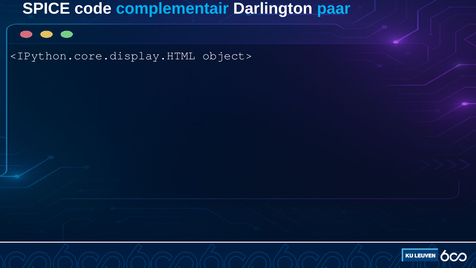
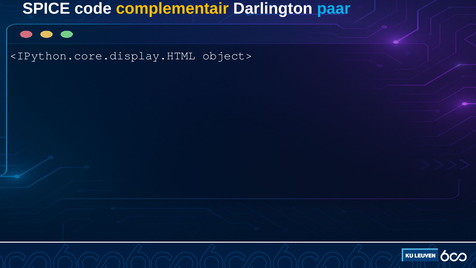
complementair colour: light blue -> yellow (172, 9)
